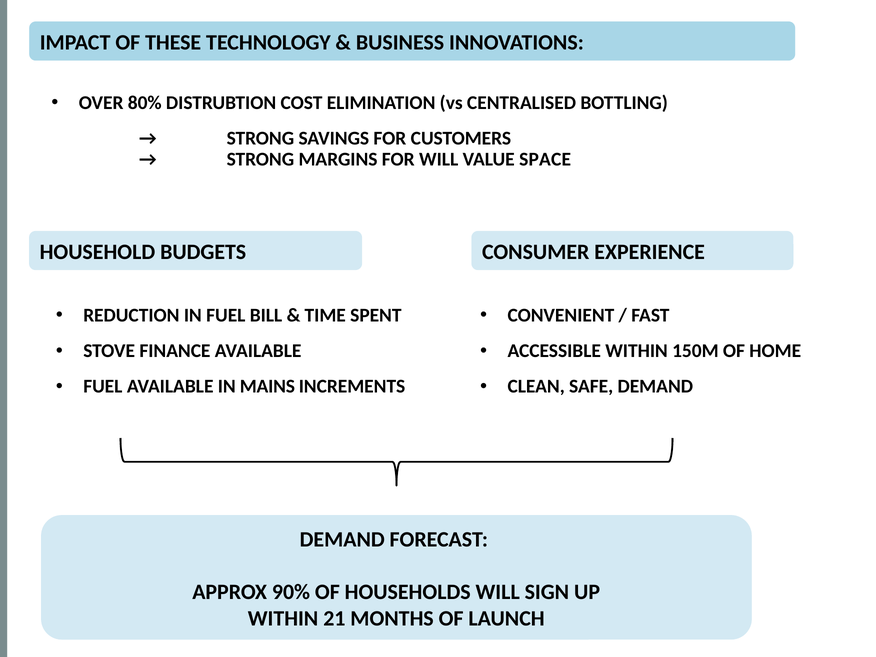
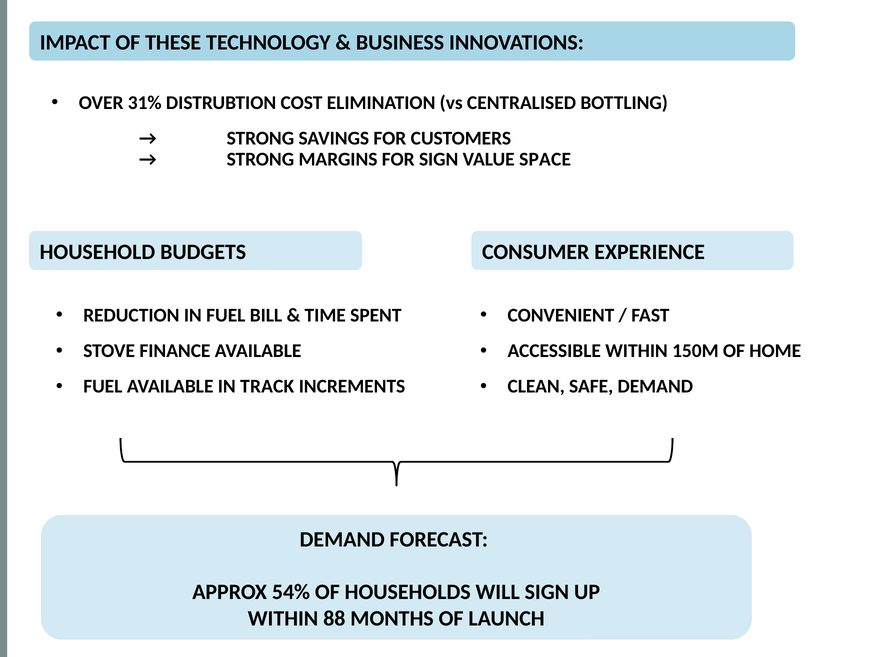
80%: 80% -> 31% (145, 103)
FOR WILL: WILL -> SIGN (439, 160)
MAINS: MAINS -> TRACK (267, 387)
90%: 90% -> 54% (291, 592)
21: 21 -> 88 (334, 618)
